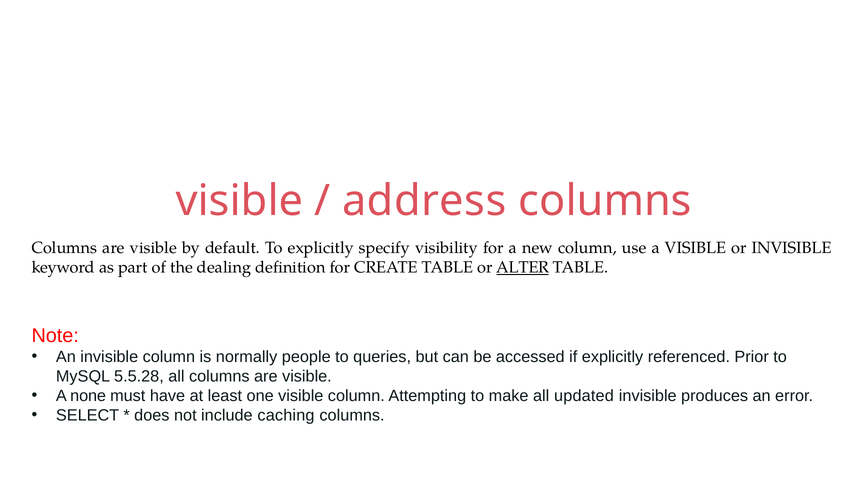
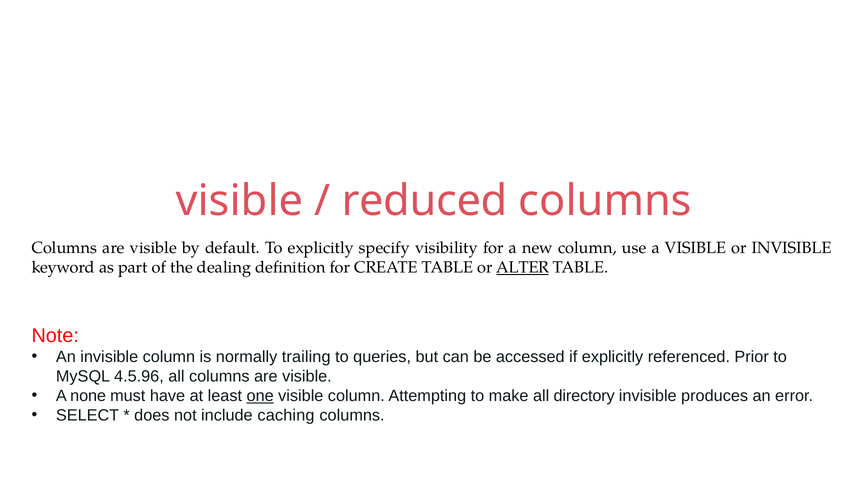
address: address -> reduced (425, 201)
people: people -> trailing (306, 357)
5.5.28: 5.5.28 -> 4.5.96 (139, 377)
one underline: none -> present (260, 396)
updated: updated -> directory (584, 396)
